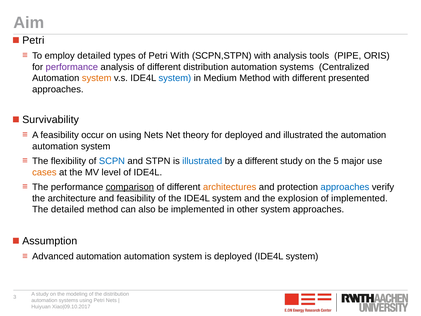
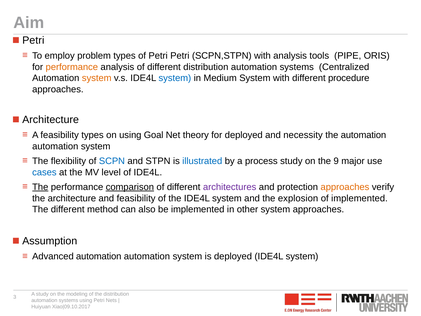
employ detailed: detailed -> problem (94, 56)
Petri With: With -> Petri (180, 56)
performance colour: purple -> orange (72, 67)
Medium Method: Method -> System (255, 78)
presented: presented -> procedure (349, 78)
Survivability: Survivability -> Architecture (51, 120)
feasibility occur: occur -> types (93, 135)
using Nets: Nets -> Goal (154, 135)
and illustrated: illustrated -> necessity (303, 135)
a different: different -> process (261, 161)
5: 5 -> 9 (336, 161)
cases colour: orange -> blue (44, 172)
The underline: none -> present (40, 187)
architectures colour: orange -> purple (230, 187)
approaches colour: blue -> orange (345, 187)
The detailed: detailed -> different (68, 209)
